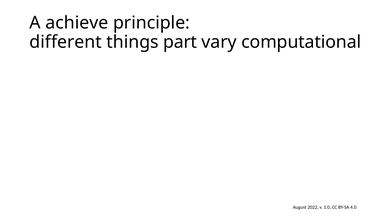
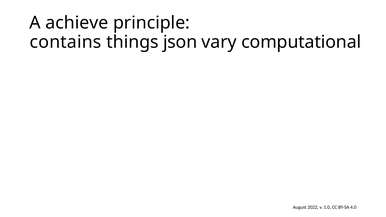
different: different -> contains (66, 42)
part: part -> json (180, 42)
